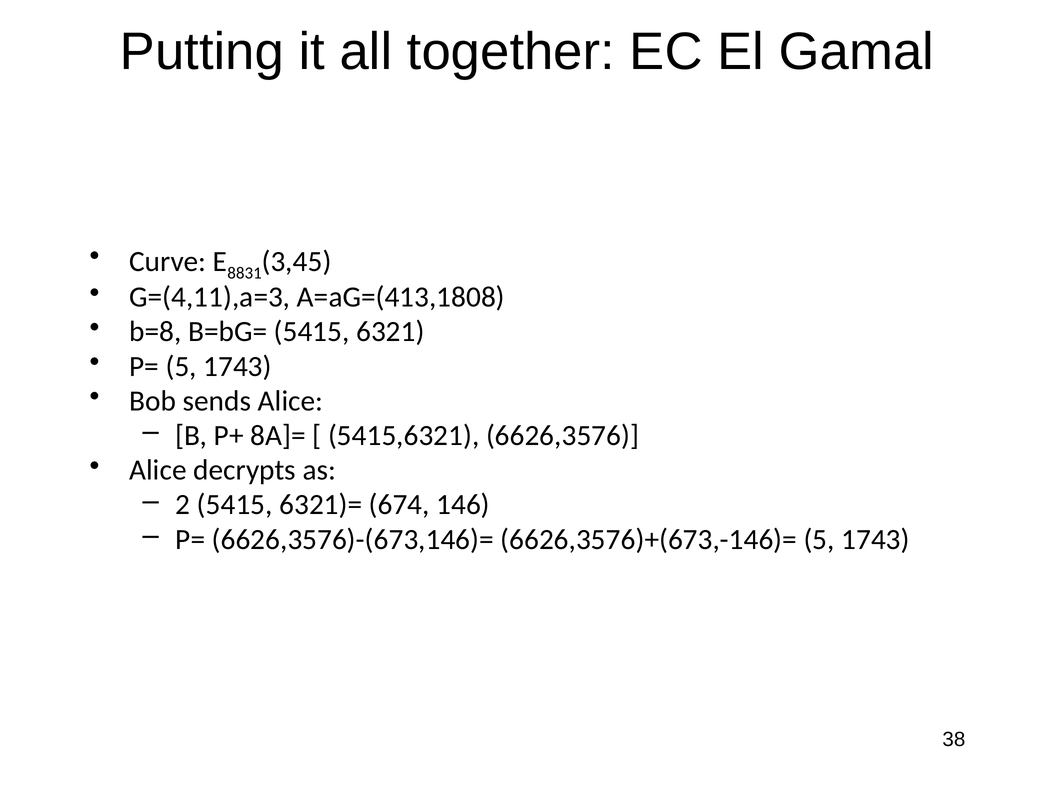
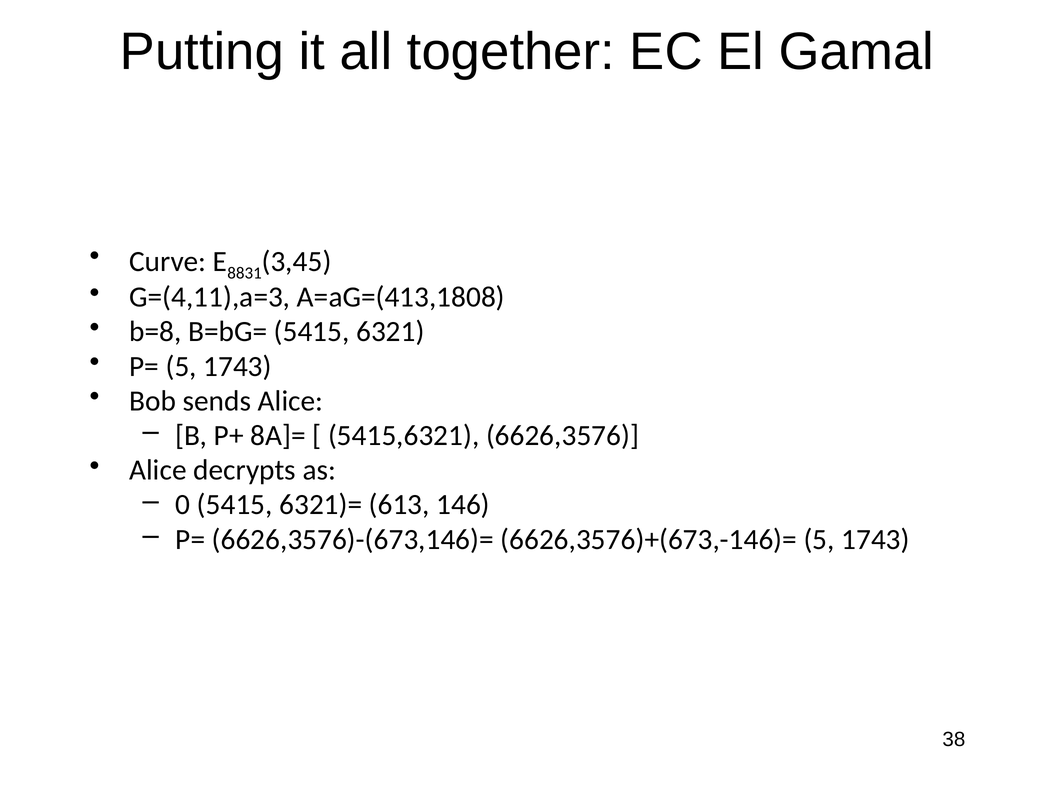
2: 2 -> 0 (183, 505)
674: 674 -> 613 (399, 505)
